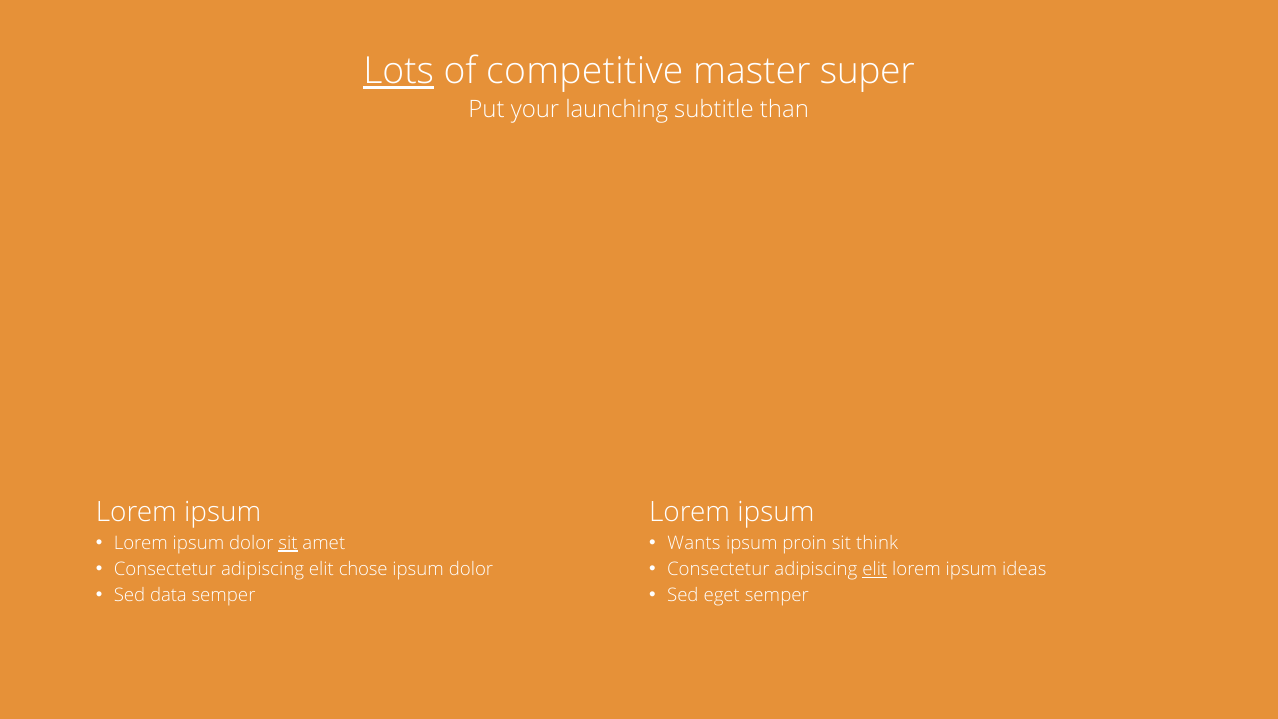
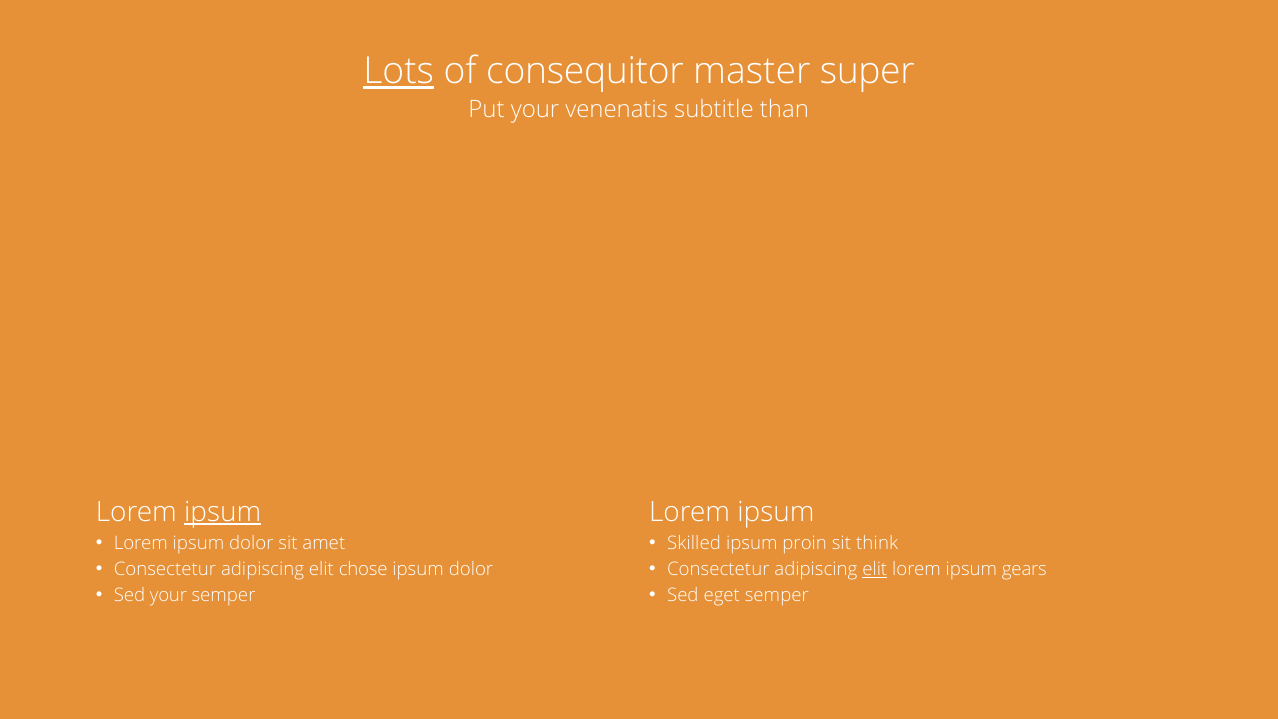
competitive: competitive -> consequitor (585, 71)
launching: launching -> venenatis (617, 110)
ipsum underline: none -> present (223, 512)
sit underline: present -> none (288, 543)
Wants: Wants -> Skilled (694, 543)
ideas: ideas -> gears (1024, 569)
Sed data: data -> your (168, 595)
